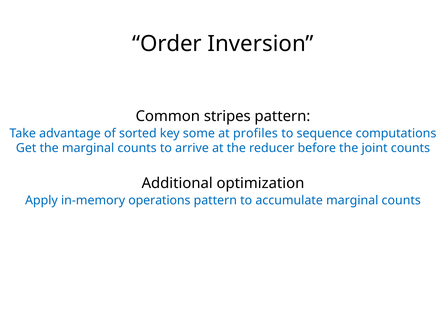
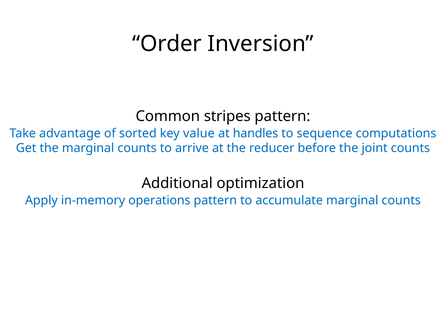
some: some -> value (199, 133)
profiles: profiles -> handles (256, 133)
